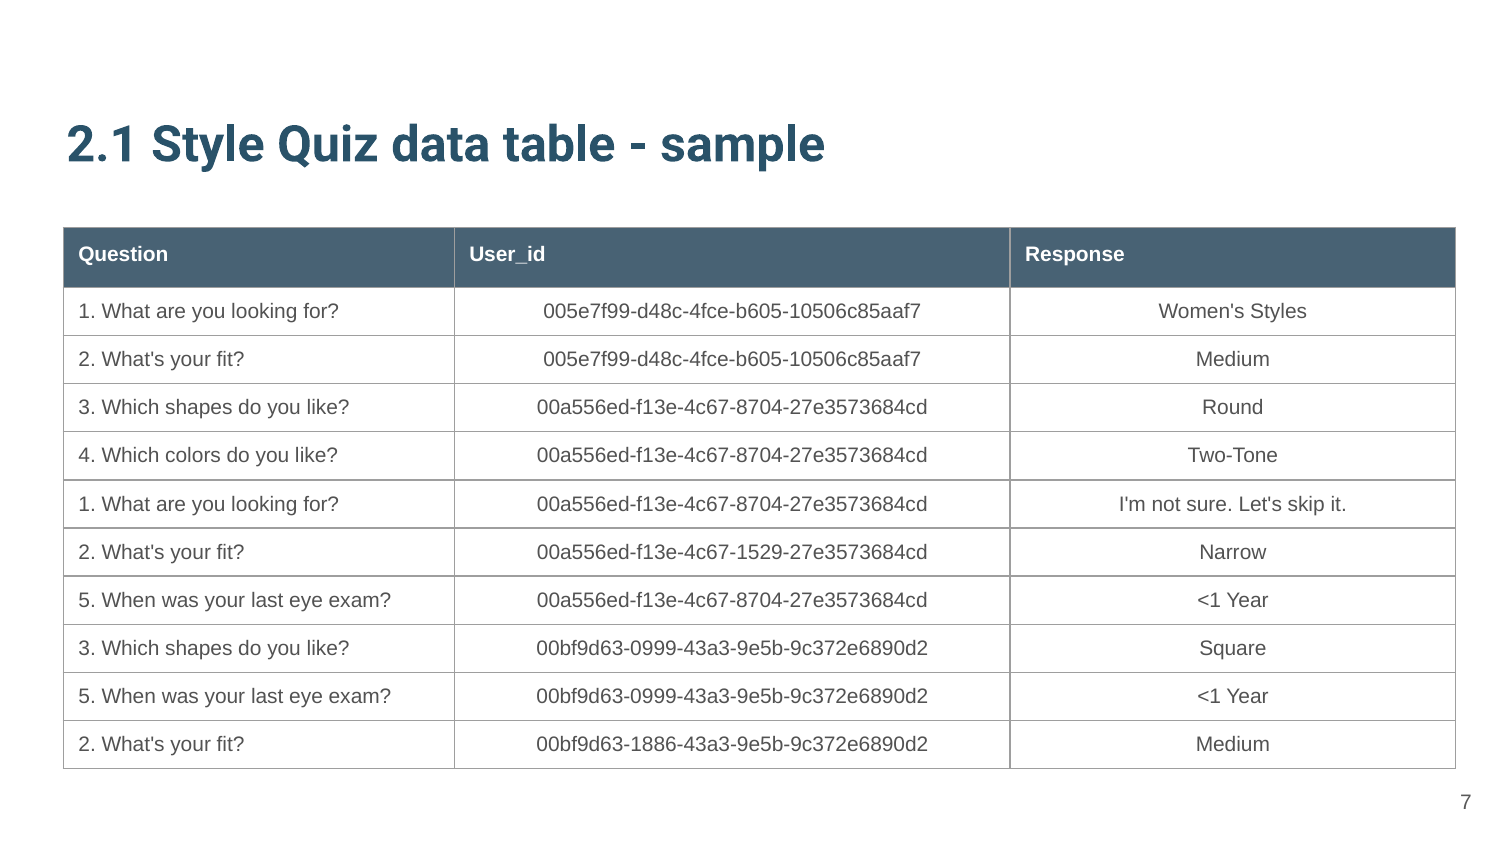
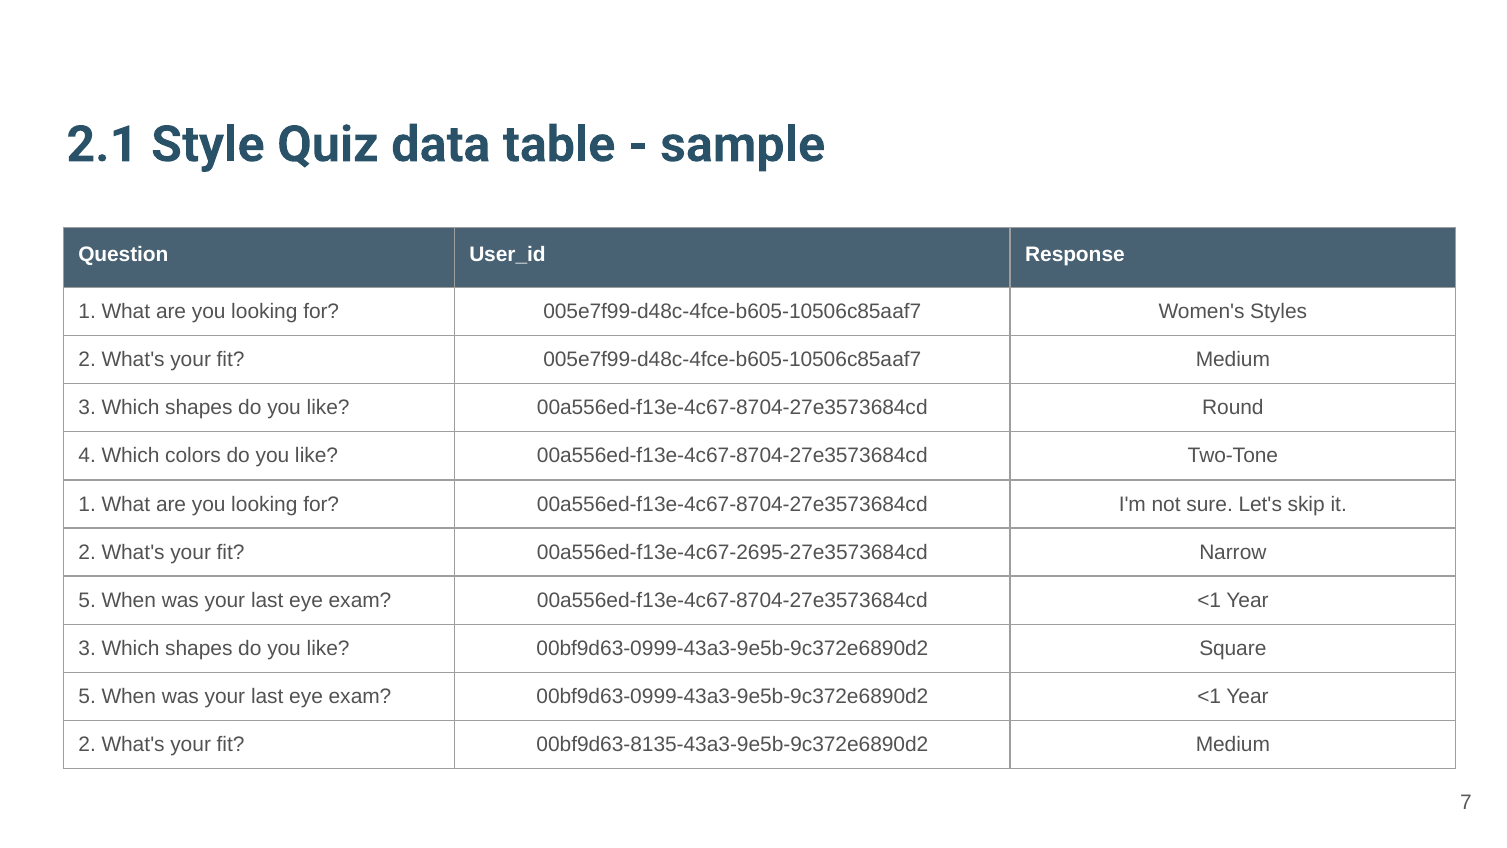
00a556ed-f13e-4c67-1529-27e3573684cd: 00a556ed-f13e-4c67-1529-27e3573684cd -> 00a556ed-f13e-4c67-2695-27e3573684cd (732, 552)
00bf9d63-1886-43a3-9e5b-9c372e6890d2: 00bf9d63-1886-43a3-9e5b-9c372e6890d2 -> 00bf9d63-8135-43a3-9e5b-9c372e6890d2 (732, 745)
